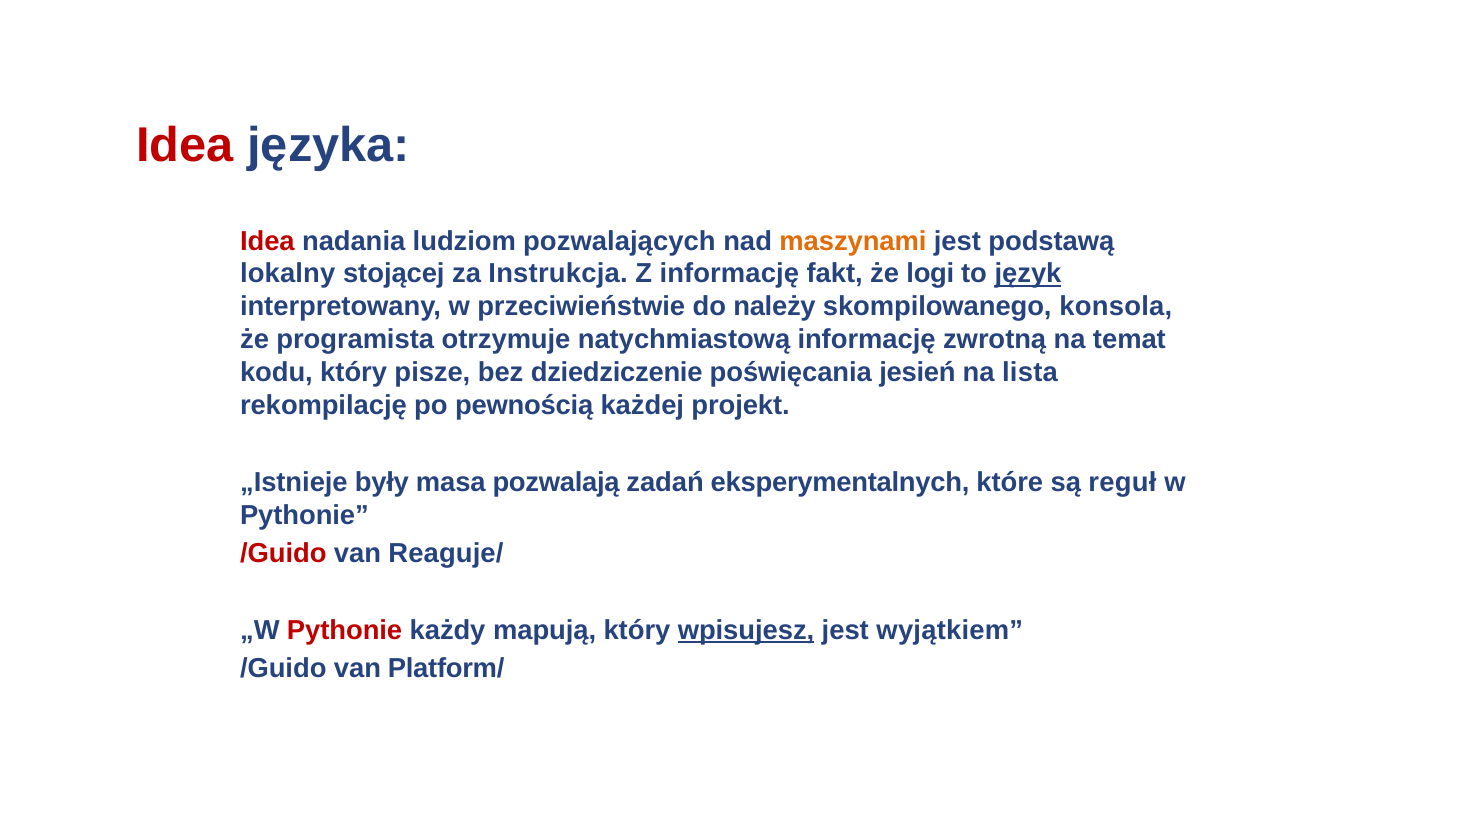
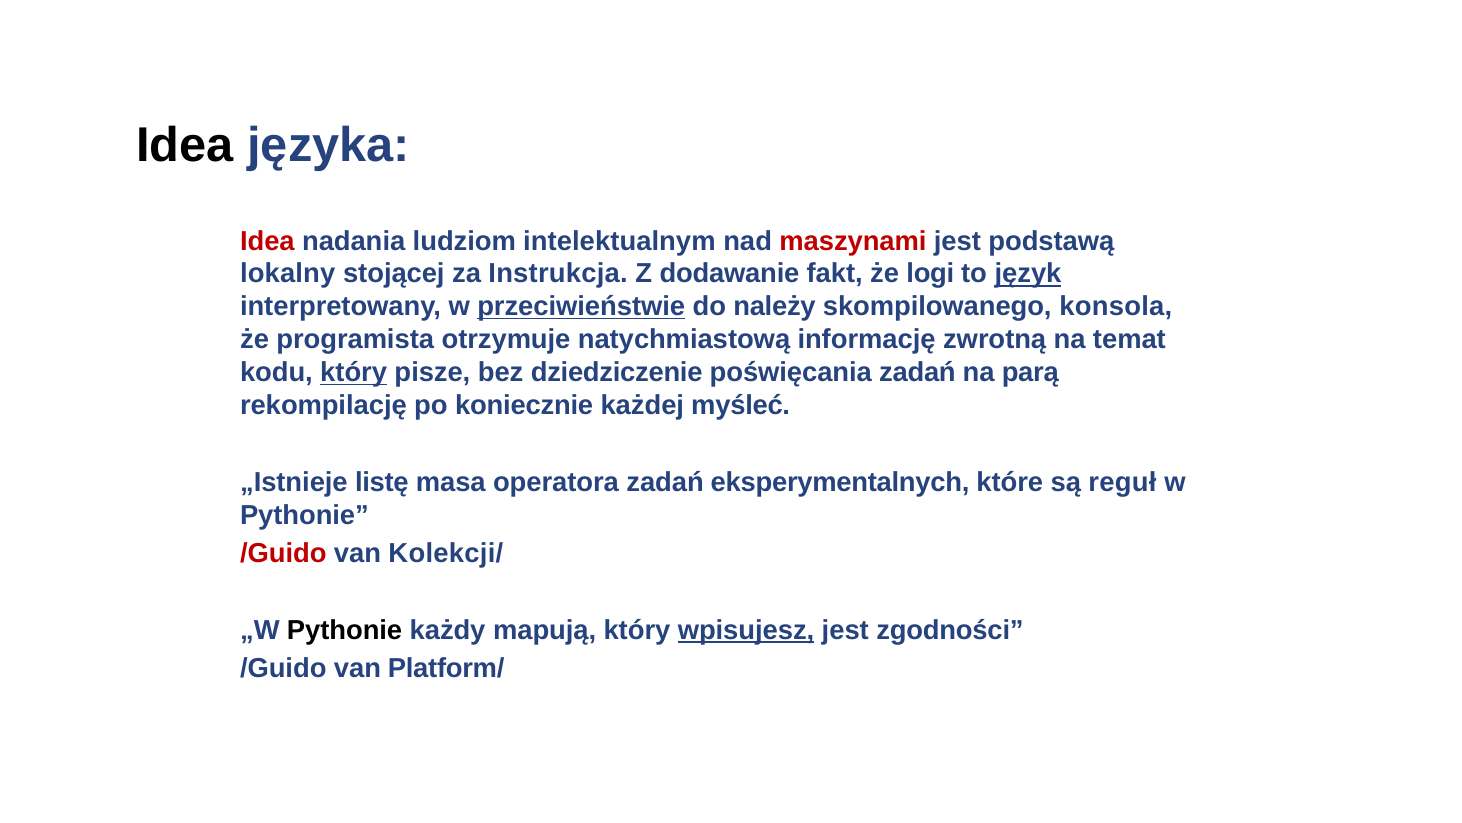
Idea colour: red -> black (185, 145)
pozwalających: pozwalających -> intelektualnym (619, 241)
maszynami colour: orange -> red (853, 241)
Z informację: informację -> dodawanie (729, 274)
przeciwieństwie underline: none -> present (581, 307)
który underline: none -> present (354, 372)
poświęcania jesień: jesień -> zadań (917, 372)
lista: lista -> parą (1030, 372)
pewnością: pewnością -> koniecznie (524, 405)
projekt: projekt -> myśleć (741, 405)
były: były -> listę (382, 482)
pozwalają: pozwalają -> operatora (556, 482)
Reaguje/: Reaguje/ -> Kolekcji/ (446, 553)
Pythonie colour: red -> black (345, 630)
wyjątkiem: wyjątkiem -> zgodności (950, 630)
